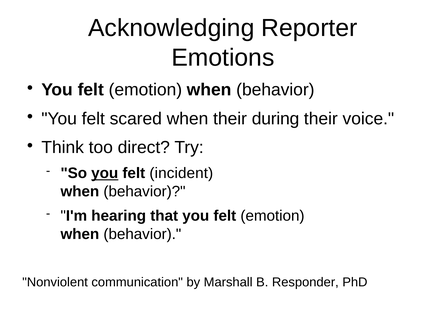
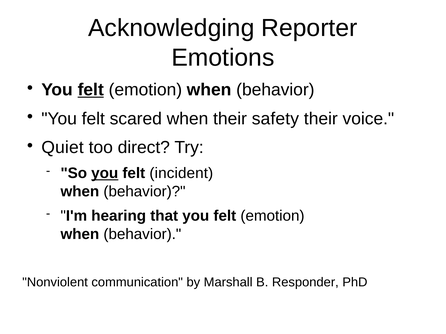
felt underline: none -> present (91, 90)
during: during -> safety (275, 119)
Think: Think -> Quiet (63, 148)
